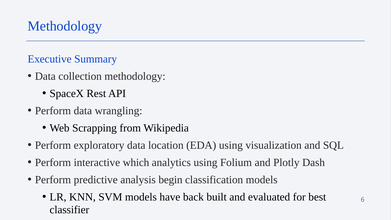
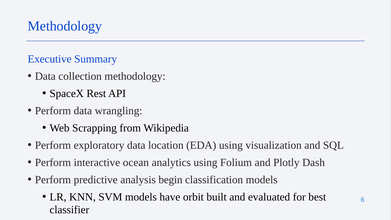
which: which -> ocean (136, 162)
back: back -> orbit (193, 197)
